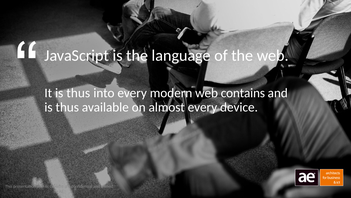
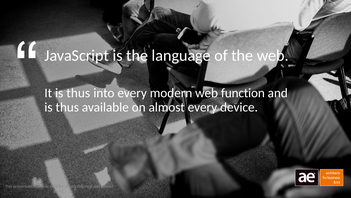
contains: contains -> function (243, 93)
